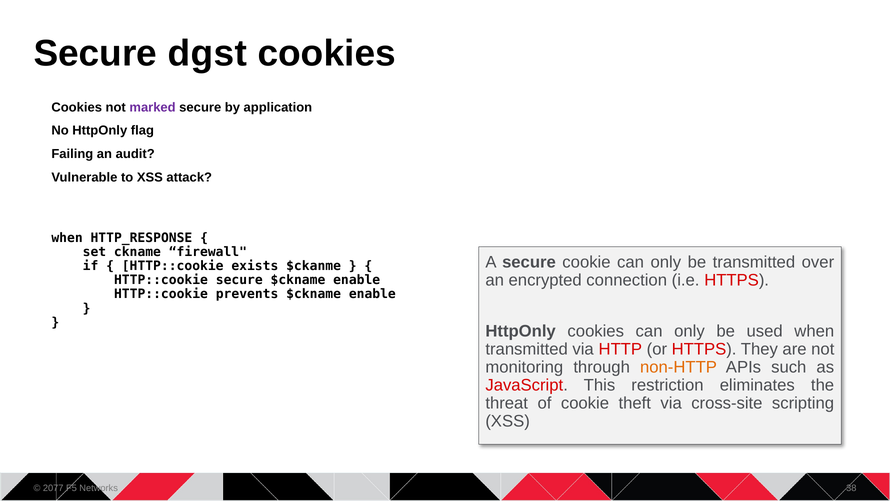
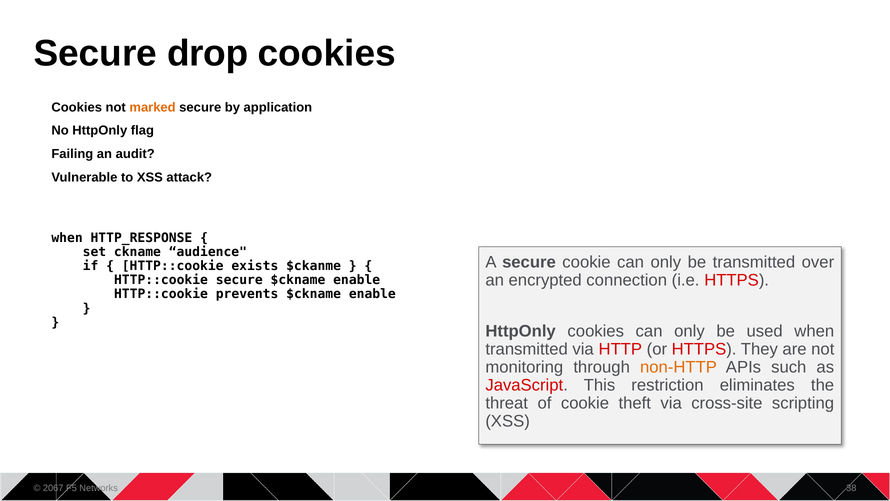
dgst: dgst -> drop (208, 53)
marked colour: purple -> orange (153, 107)
firewall: firewall -> audience (208, 252)
2077: 2077 -> 2067 (53, 488)
